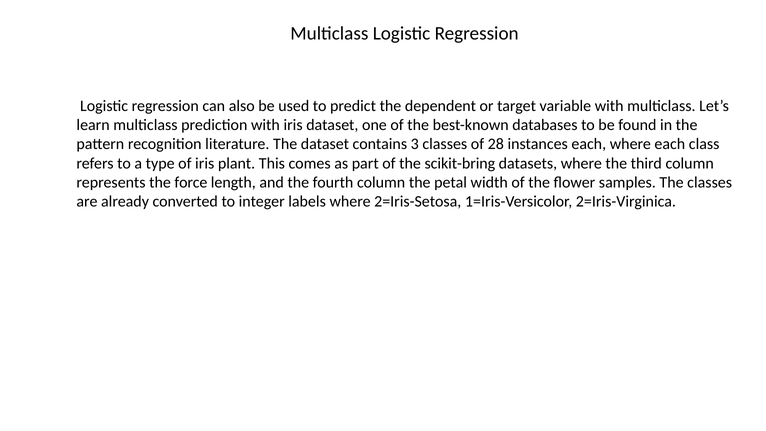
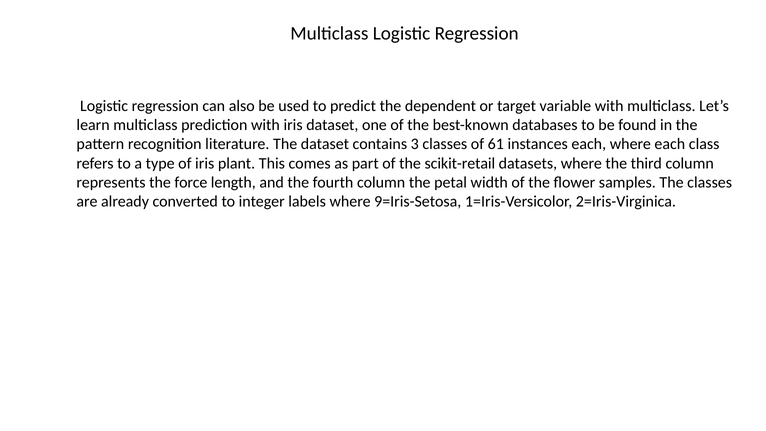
28: 28 -> 61 (496, 144)
scikit-bring: scikit-bring -> scikit-retail (460, 163)
2=Iris-Setosa: 2=Iris-Setosa -> 9=Iris-Setosa (418, 202)
